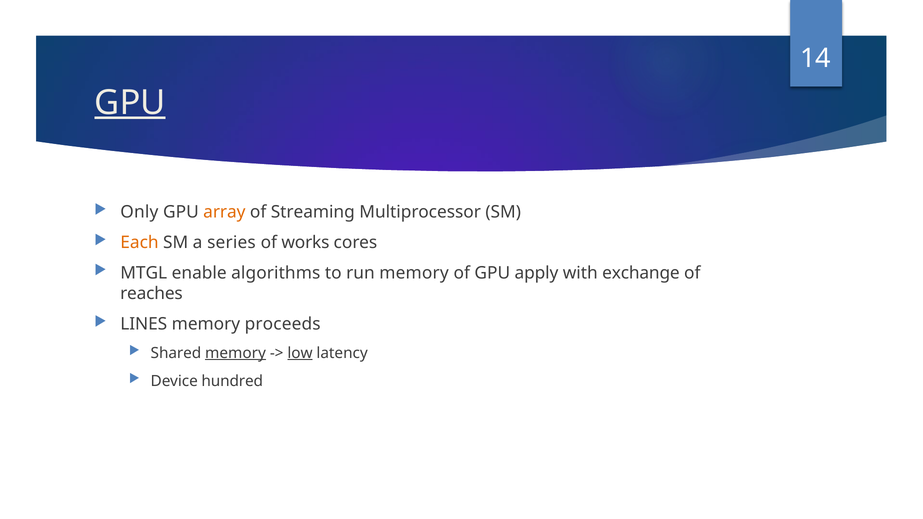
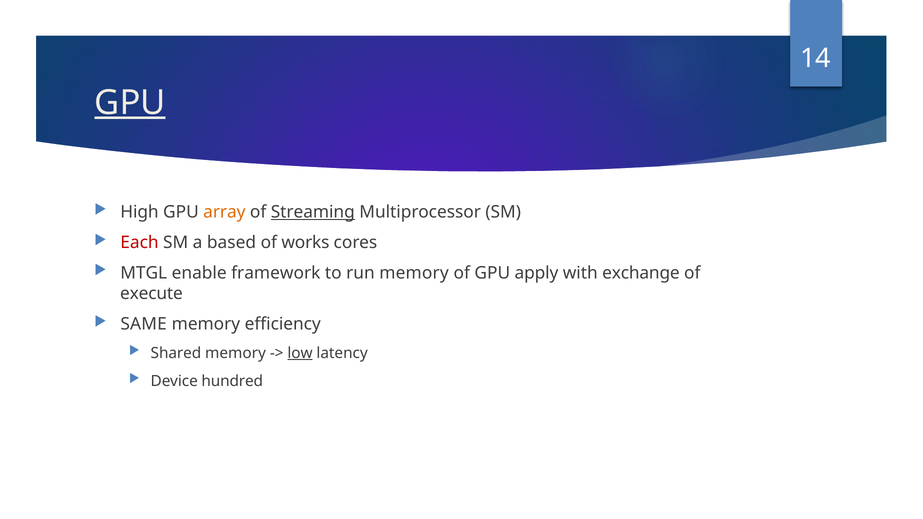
Only: Only -> High (140, 212)
Streaming underline: none -> present (313, 212)
Each colour: orange -> red (139, 243)
series: series -> based (232, 243)
algorithms: algorithms -> framework (276, 273)
reaches: reaches -> execute (151, 294)
LINES: LINES -> SAME (144, 324)
proceeds: proceeds -> efficiency (283, 324)
memory underline: present -> none (236, 353)
